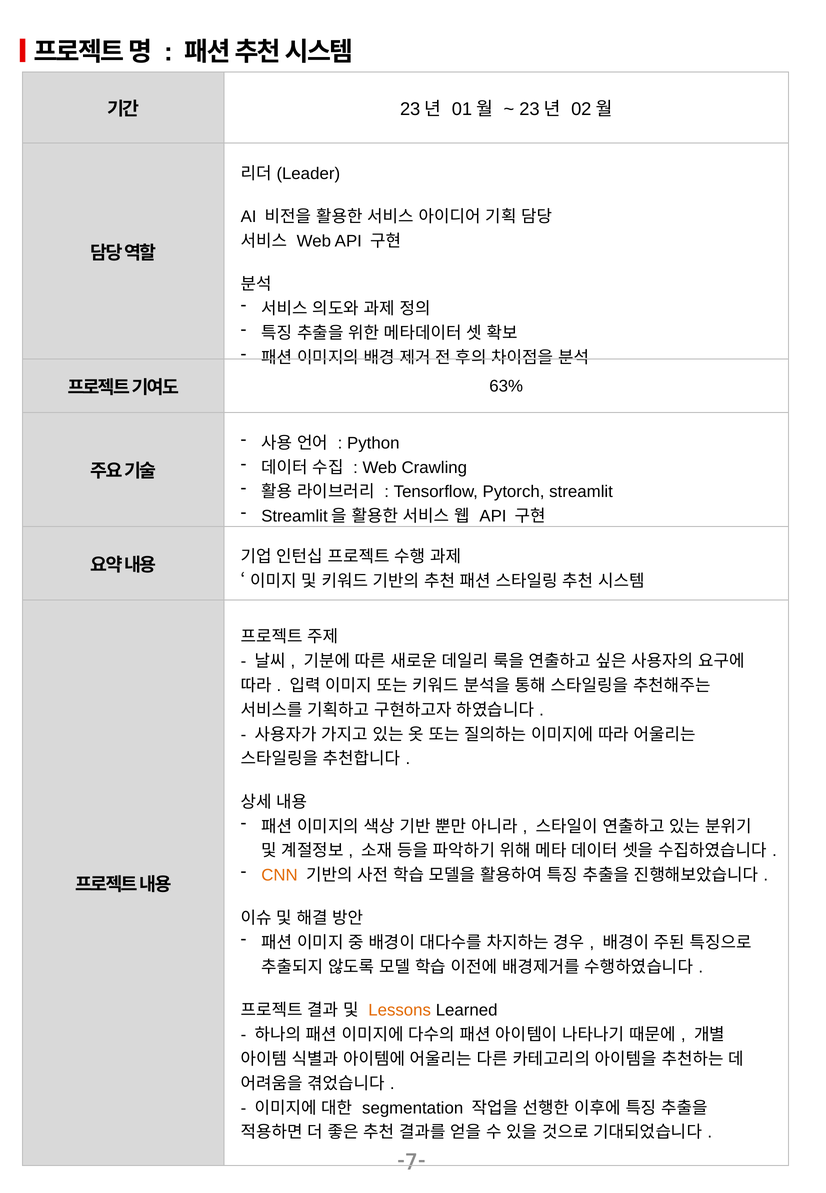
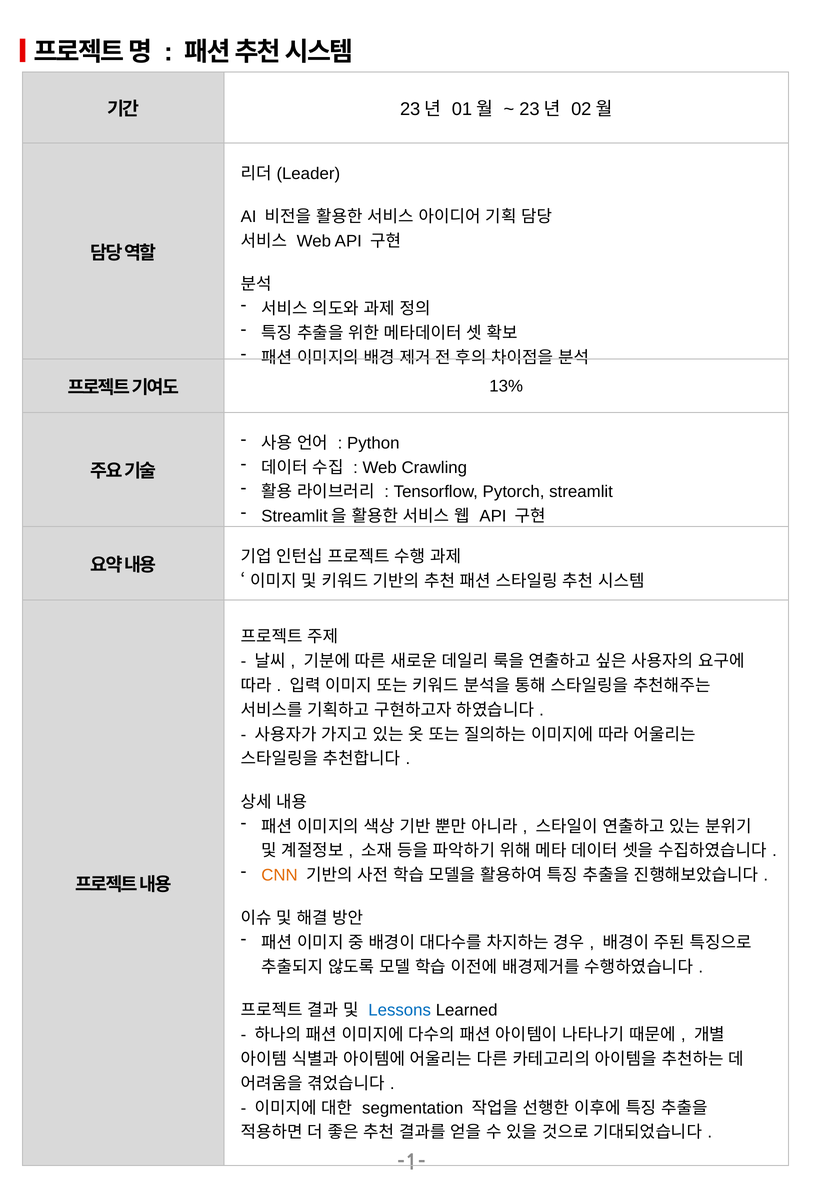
63%: 63% -> 13% (506, 386)
Lessons colour: orange -> blue (400, 1010)
-7-: -7- -> -1- (411, 1163)
